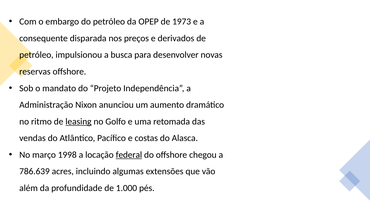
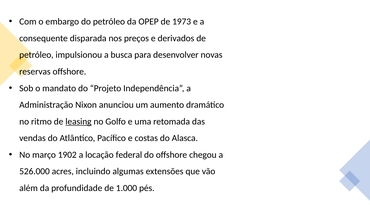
1998: 1998 -> 1902 (67, 155)
federal underline: present -> none (129, 155)
786.639: 786.639 -> 526.000 (35, 172)
